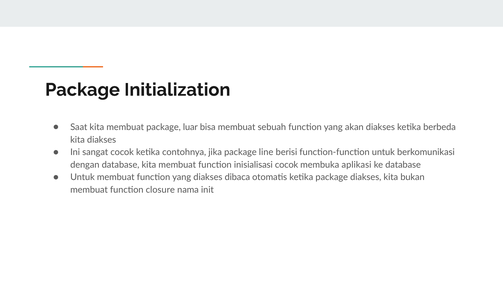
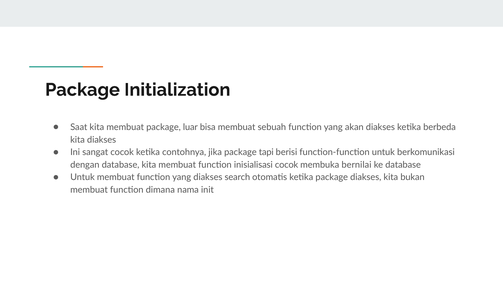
line: line -> tapi (266, 152)
aplikasi: aplikasi -> bernilai (356, 165)
dibaca: dibaca -> search (237, 177)
closure: closure -> dimana (160, 190)
